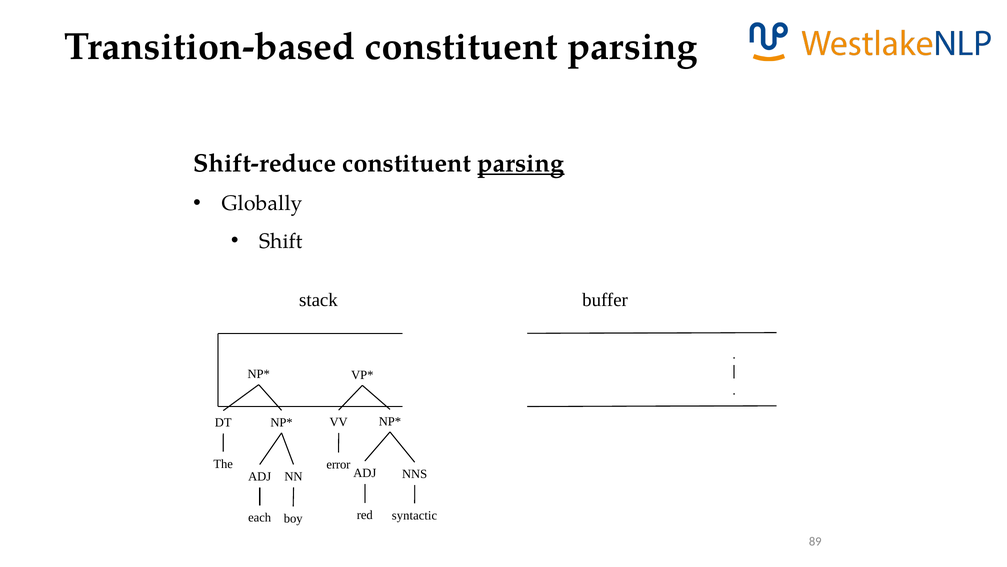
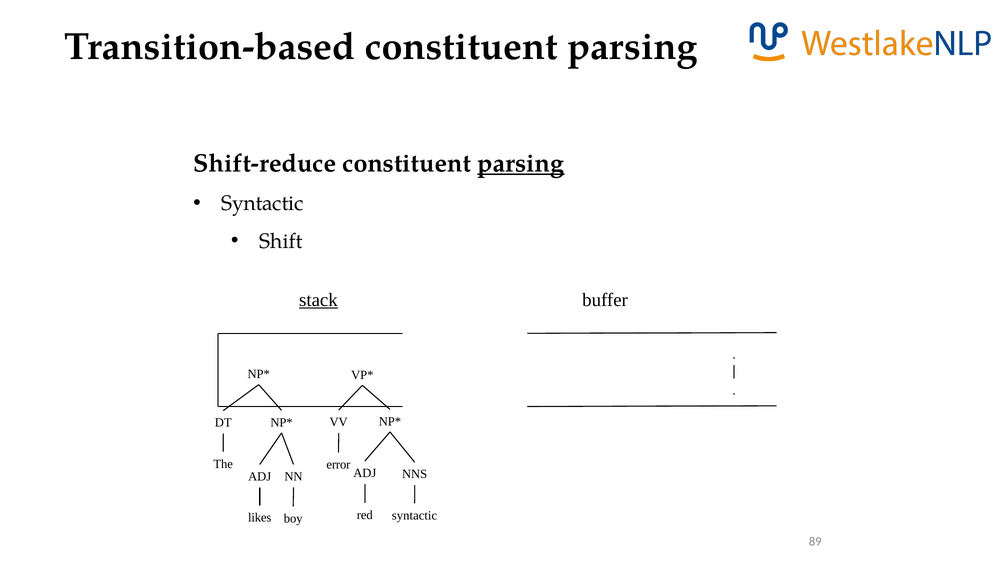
Globally: Globally -> Syntactic (262, 203)
stack underline: none -> present (318, 300)
each: each -> likes (260, 517)
